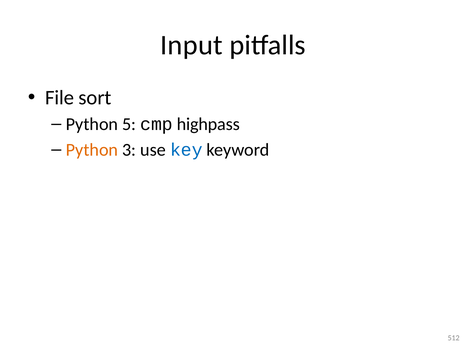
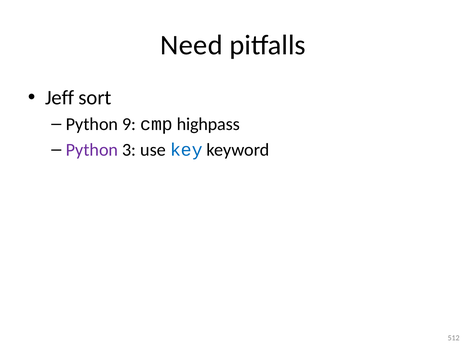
Input: Input -> Need (191, 45)
File: File -> Jeff (60, 98)
5: 5 -> 9 (129, 125)
Python colour: orange -> purple (92, 150)
